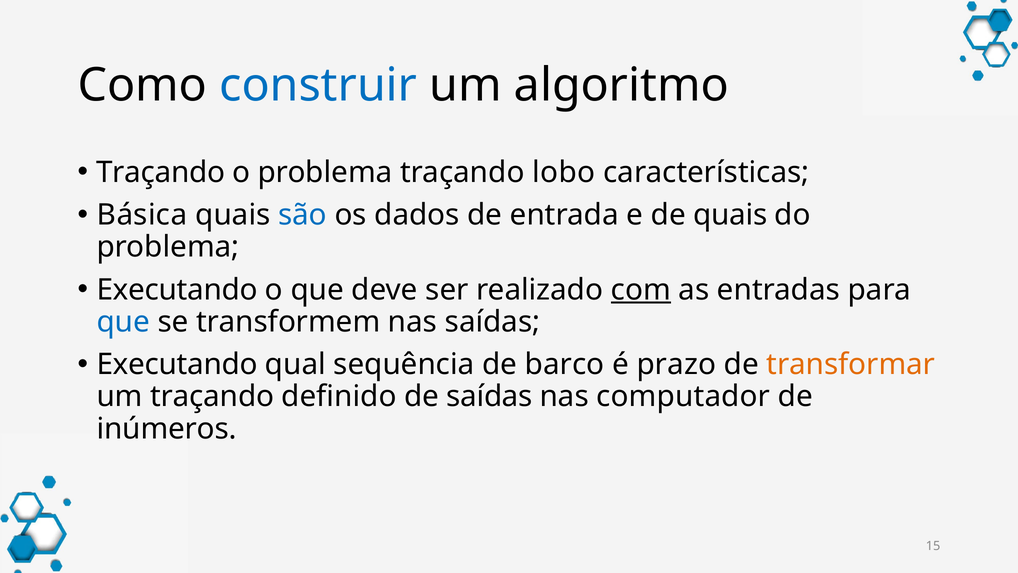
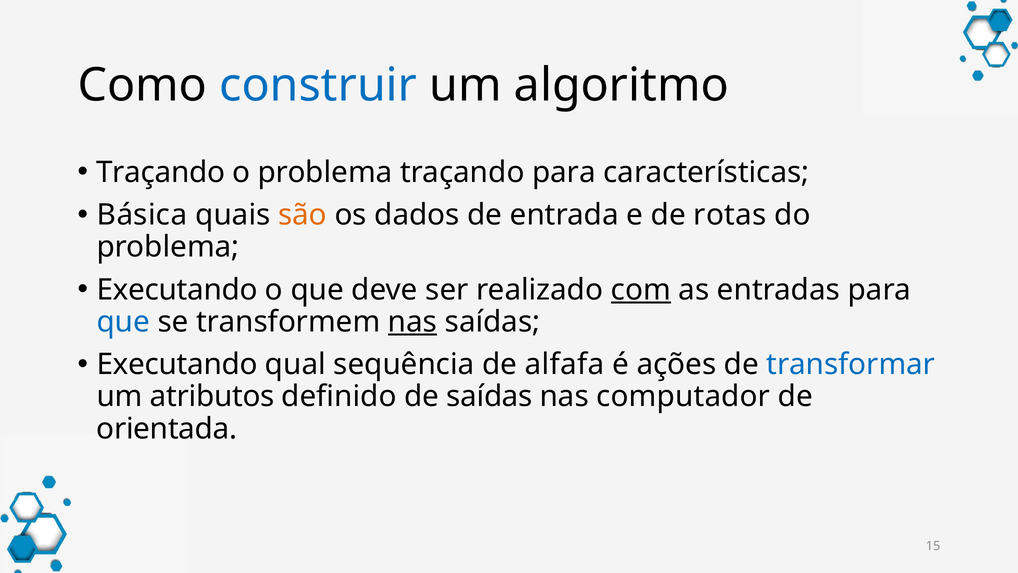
traçando lobo: lobo -> para (564, 172)
são colour: blue -> orange (302, 215)
de quais: quais -> rotas (730, 215)
nas underline: none -> present (413, 322)
barco: barco -> alfafa (564, 364)
prazo: prazo -> ações (676, 364)
transformar colour: orange -> blue (851, 364)
um traçando: traçando -> atributos (212, 396)
inúmeros: inúmeros -> orientada (167, 428)
